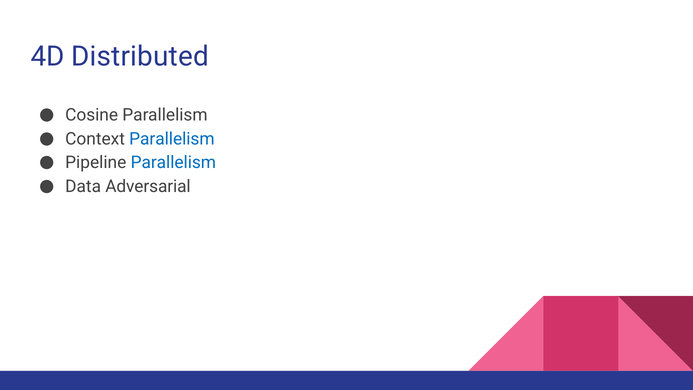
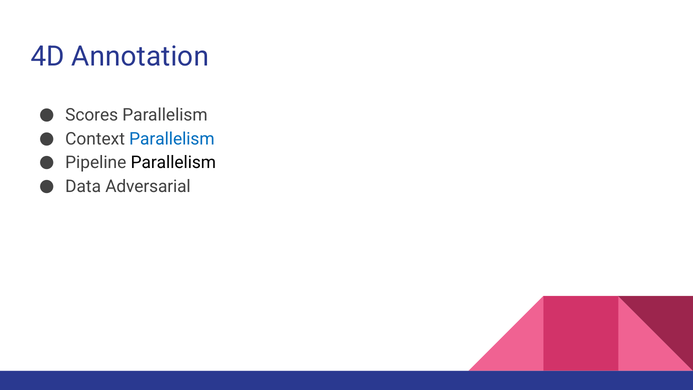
Distributed: Distributed -> Annotation (140, 57)
Cosine: Cosine -> Scores (92, 115)
Parallelism colour: blue -> black (173, 163)
